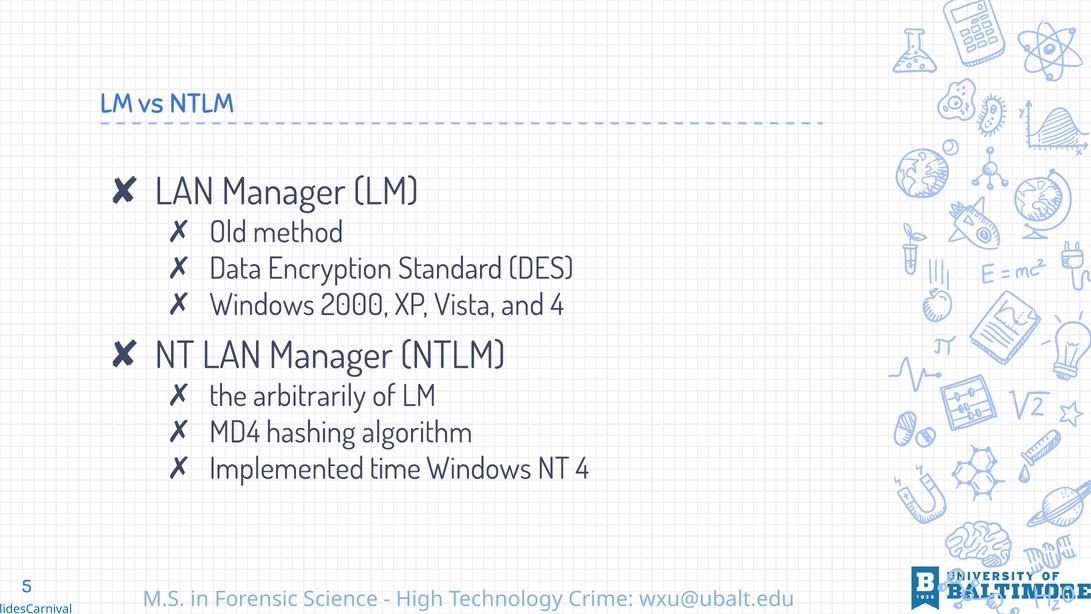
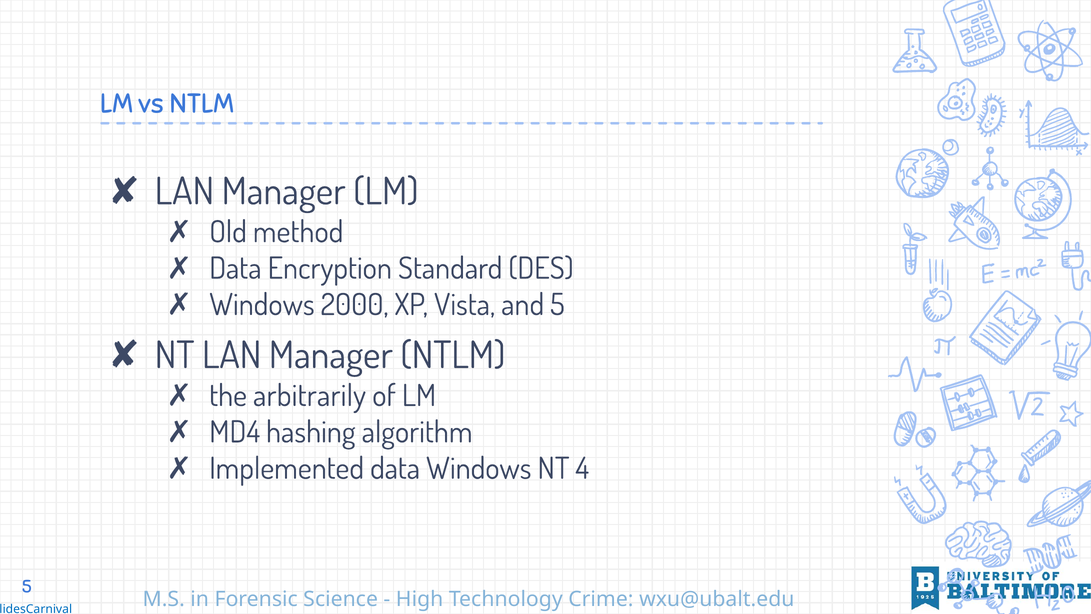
and 4: 4 -> 5 (557, 305)
Implemented time: time -> data (395, 469)
